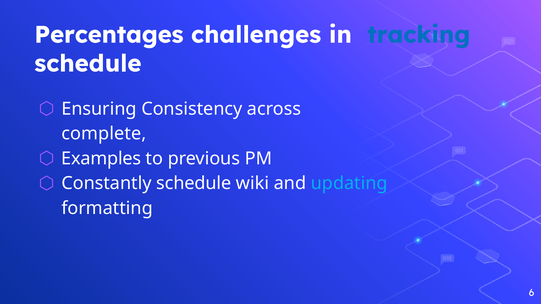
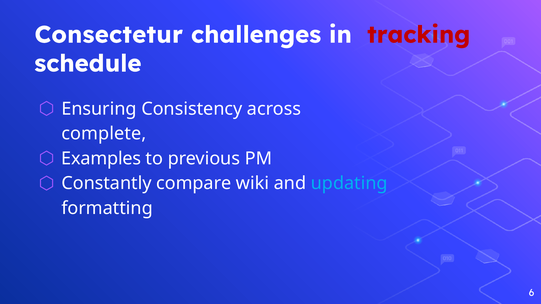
Percentages: Percentages -> Consectetur (109, 35)
tracking colour: blue -> red (419, 35)
Constantly schedule: schedule -> compare (194, 184)
